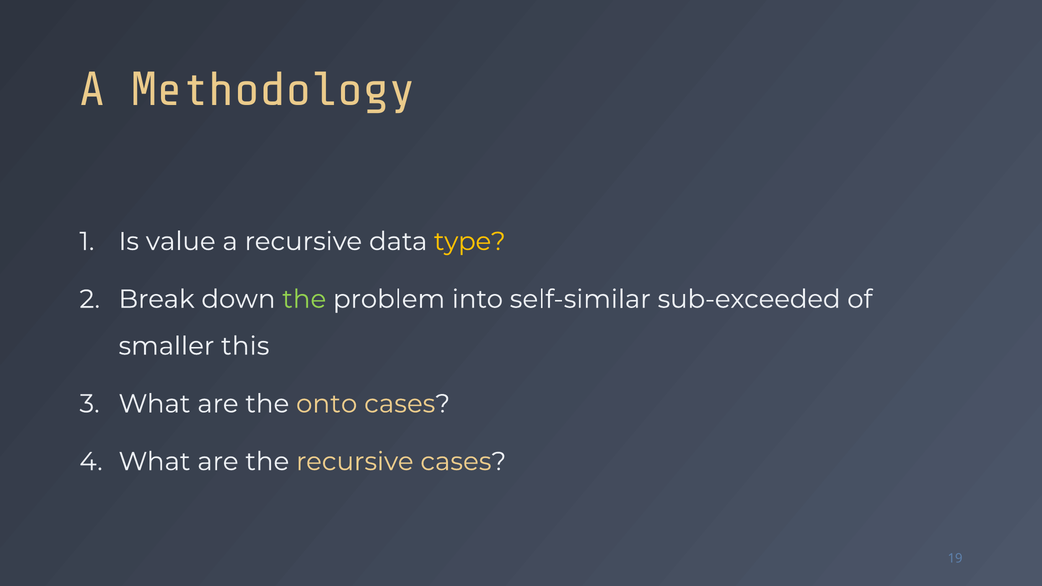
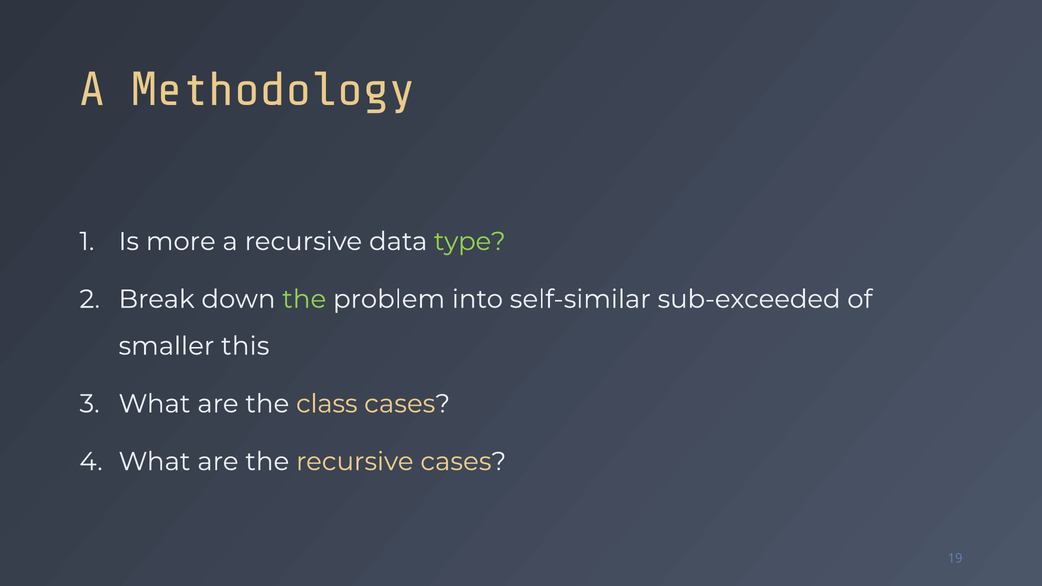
value: value -> more (181, 242)
type colour: yellow -> light green (470, 242)
onto: onto -> class (327, 404)
